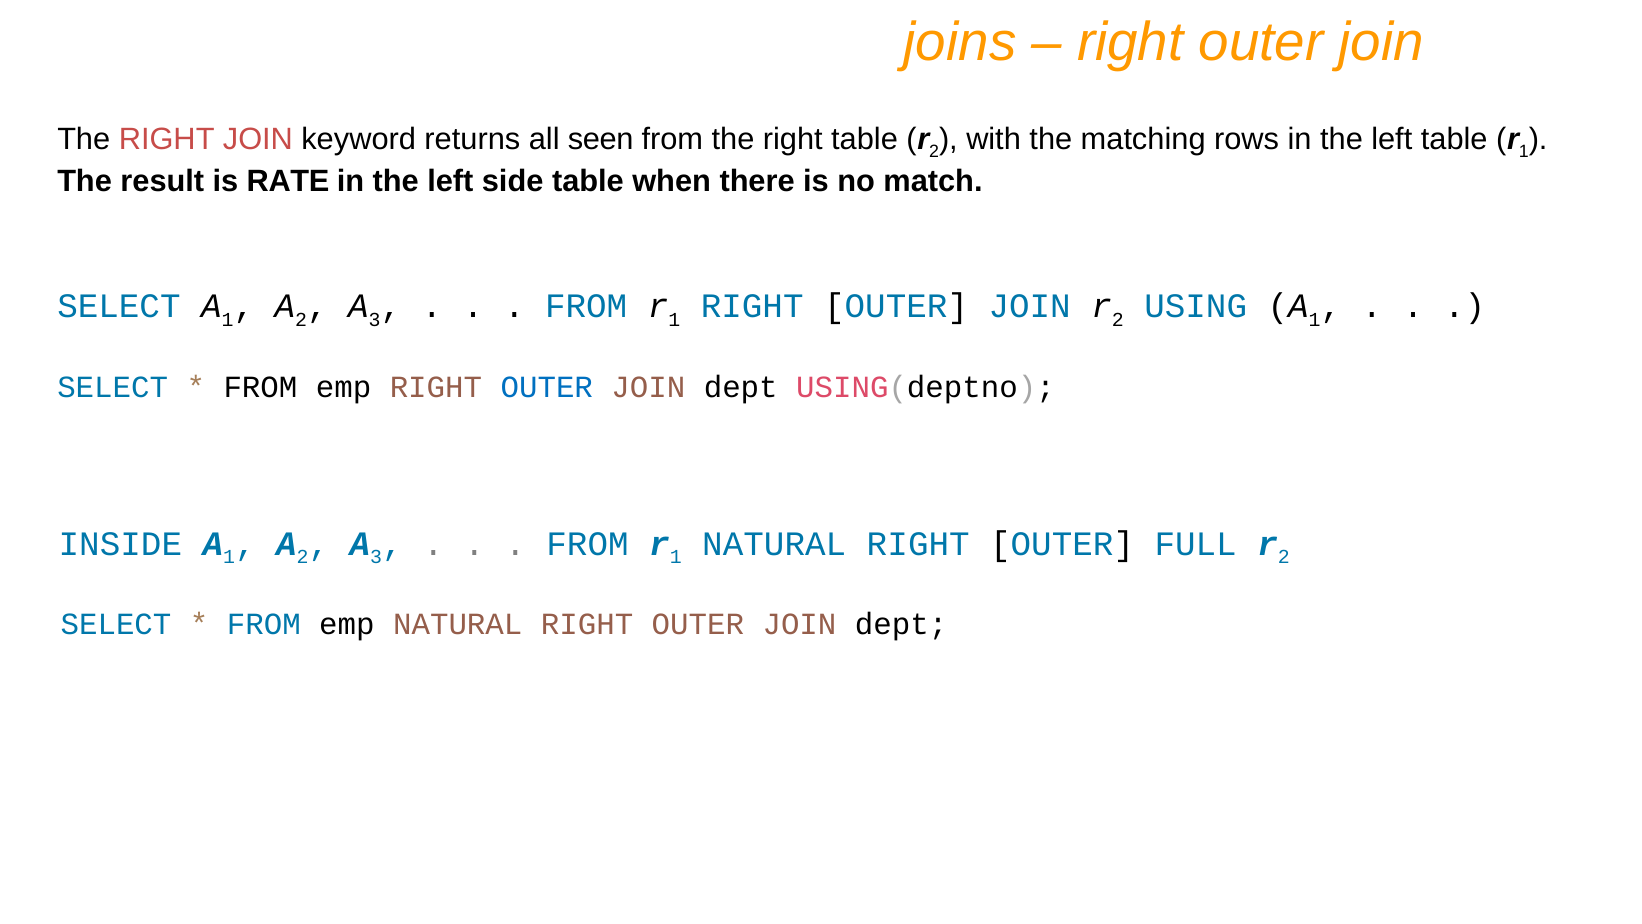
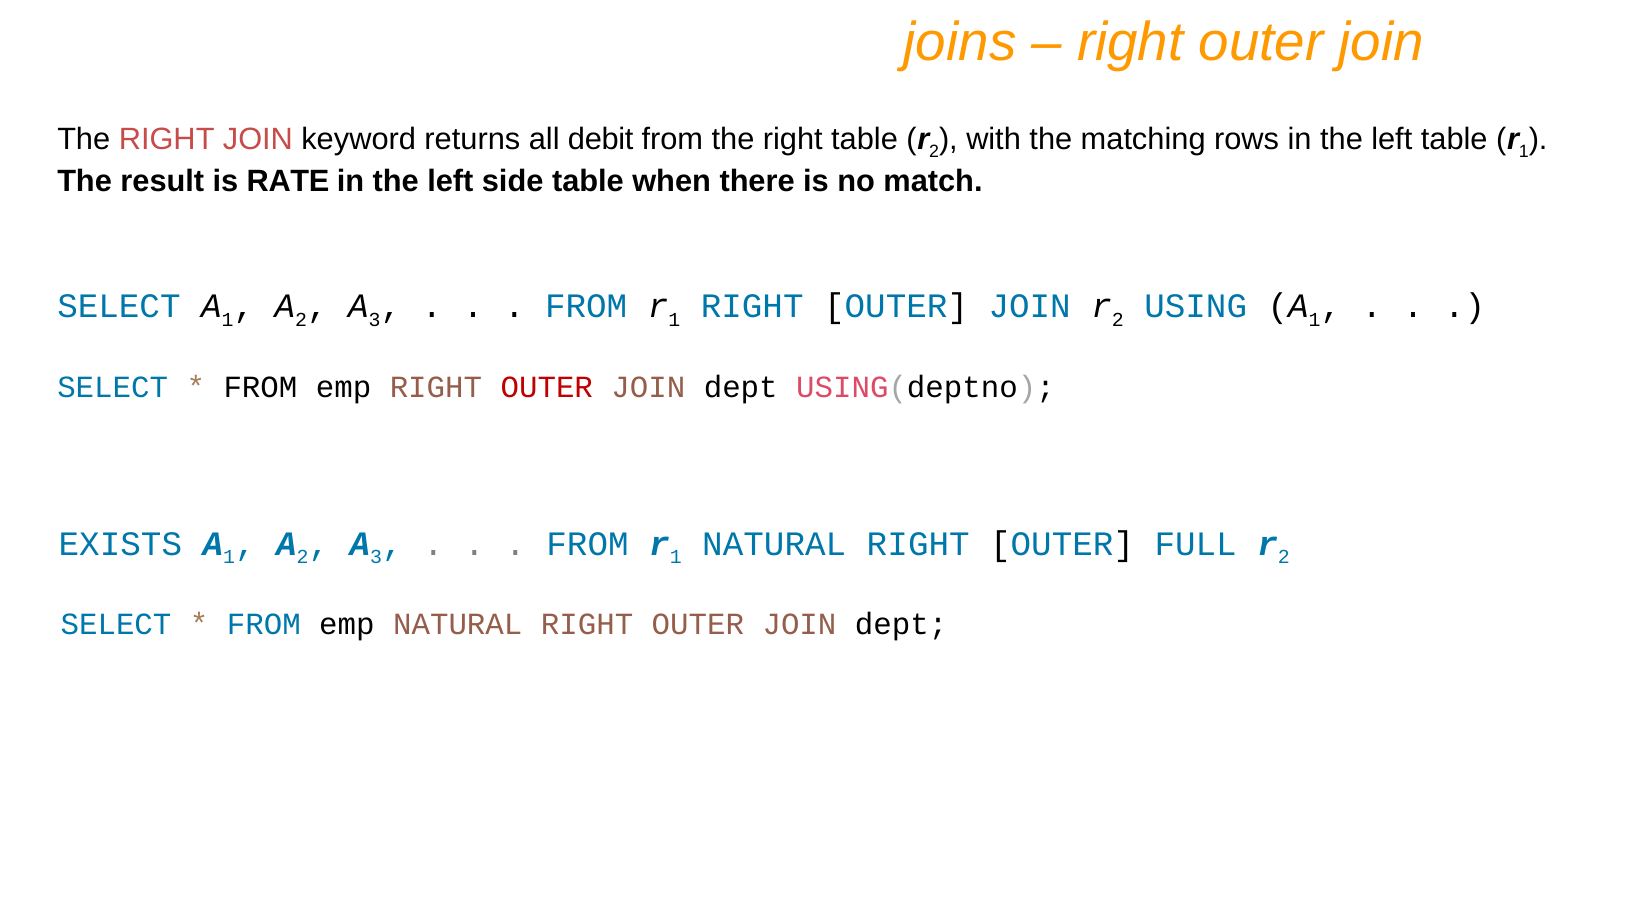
seen: seen -> debit (601, 140)
OUTER colour: blue -> red (547, 387)
INSIDE: INSIDE -> EXISTS (120, 544)
